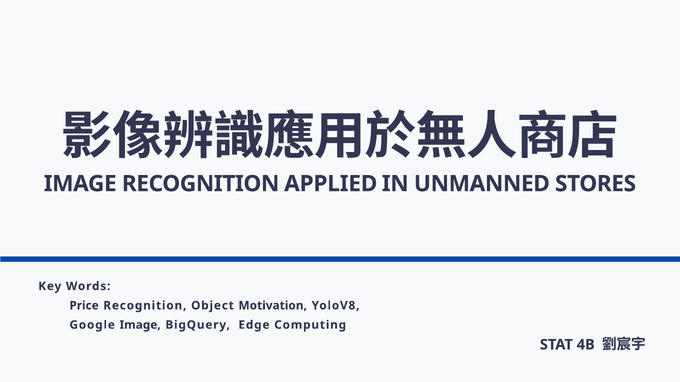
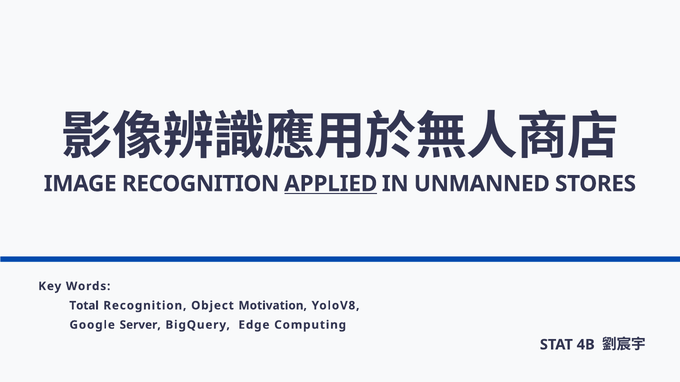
APPLIED underline: none -> present (331, 184)
Price: Price -> Total (84, 306)
Google Image: Image -> Server (140, 325)
